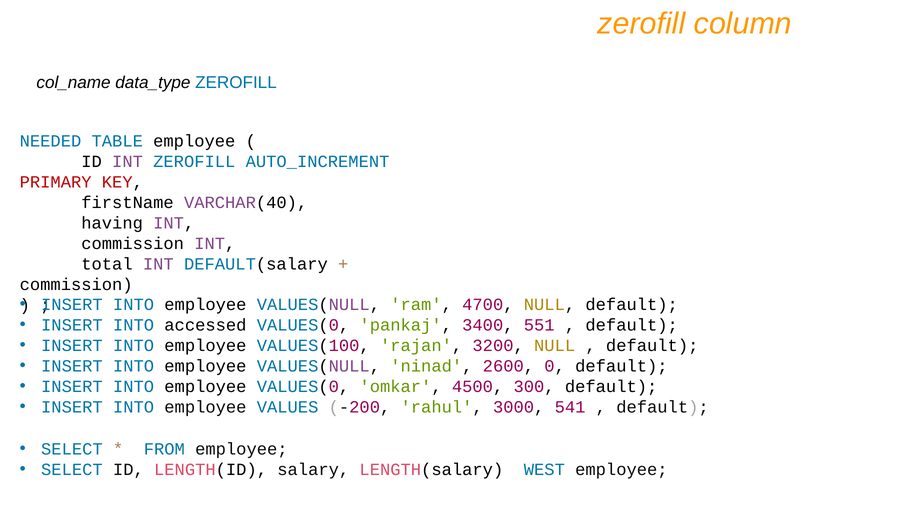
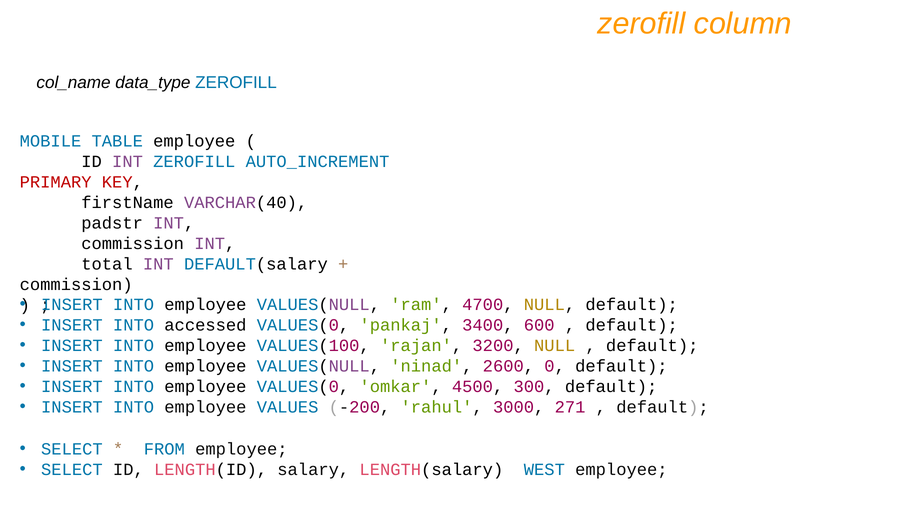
NEEDED: NEEDED -> MOBILE (50, 141)
having: having -> padstr (112, 223)
551: 551 -> 600 (539, 325)
541: 541 -> 271 (570, 408)
